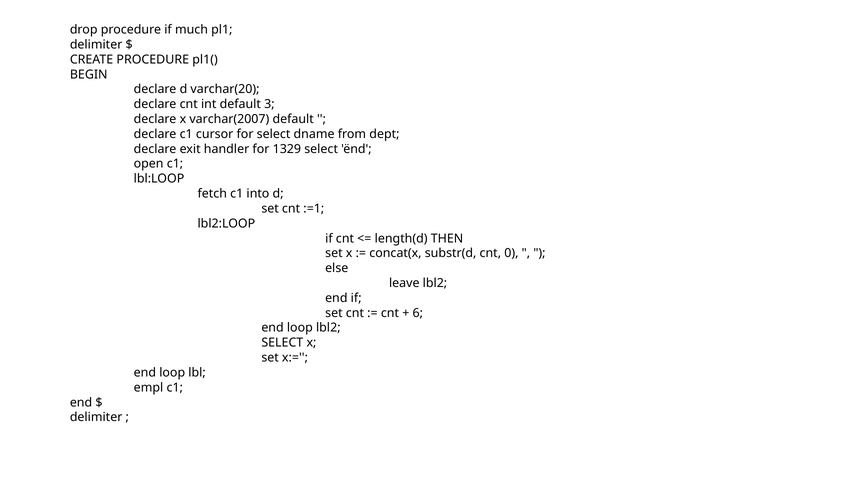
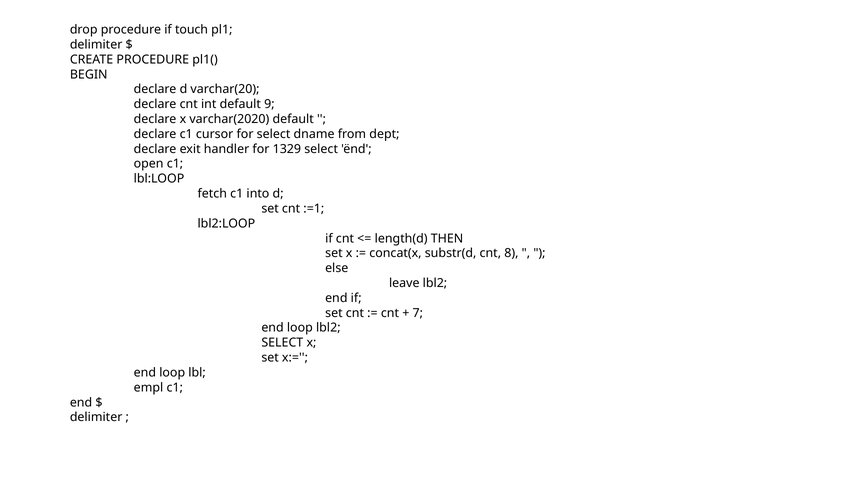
much: much -> touch (192, 30)
3: 3 -> 9 (269, 104)
varchar(2007: varchar(2007 -> varchar(2020 (229, 119)
0: 0 -> 8 (511, 253)
6: 6 -> 7 (418, 313)
